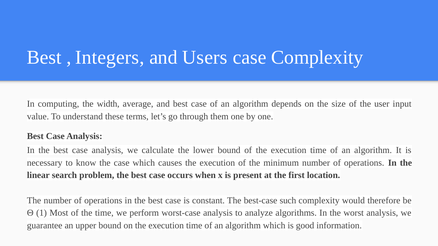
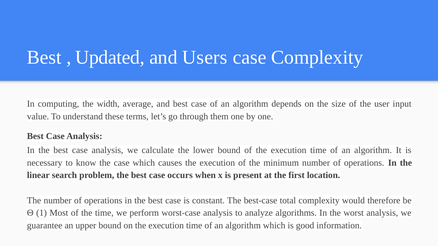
Integers: Integers -> Updated (110, 57)
such: such -> total (288, 201)
